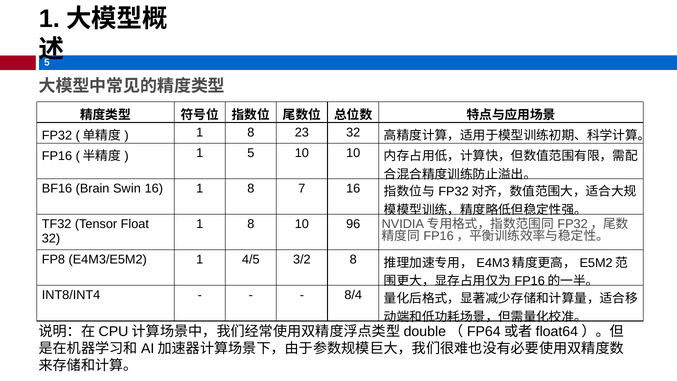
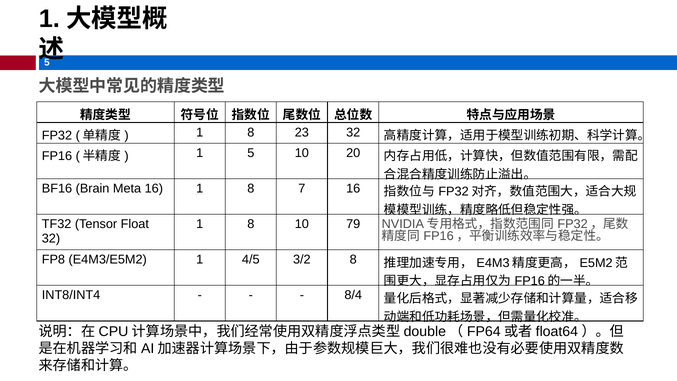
10 10: 10 -> 20 (353, 153)
Swin: Swin -> Meta (127, 188)
96: 96 -> 79 (353, 224)
